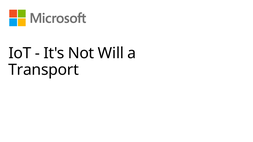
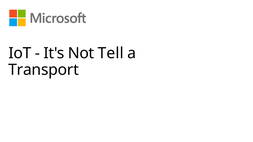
Will: Will -> Tell (111, 53)
